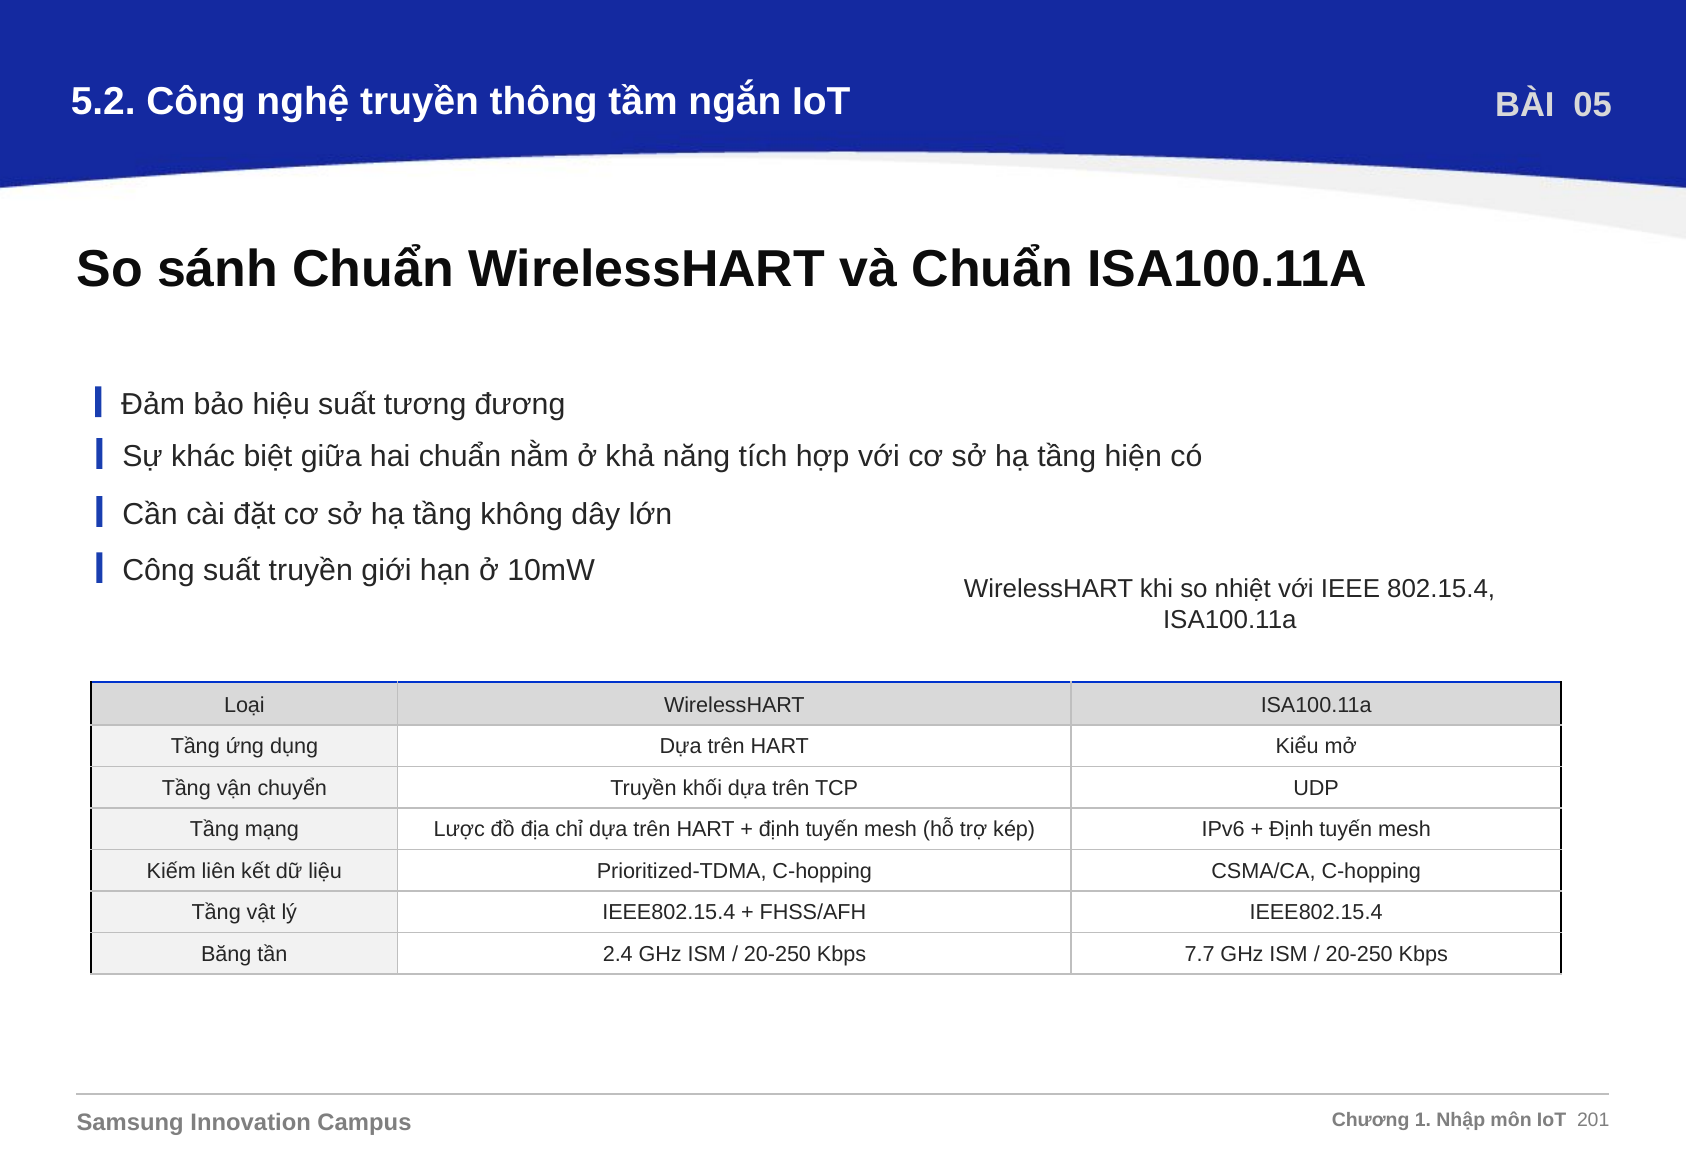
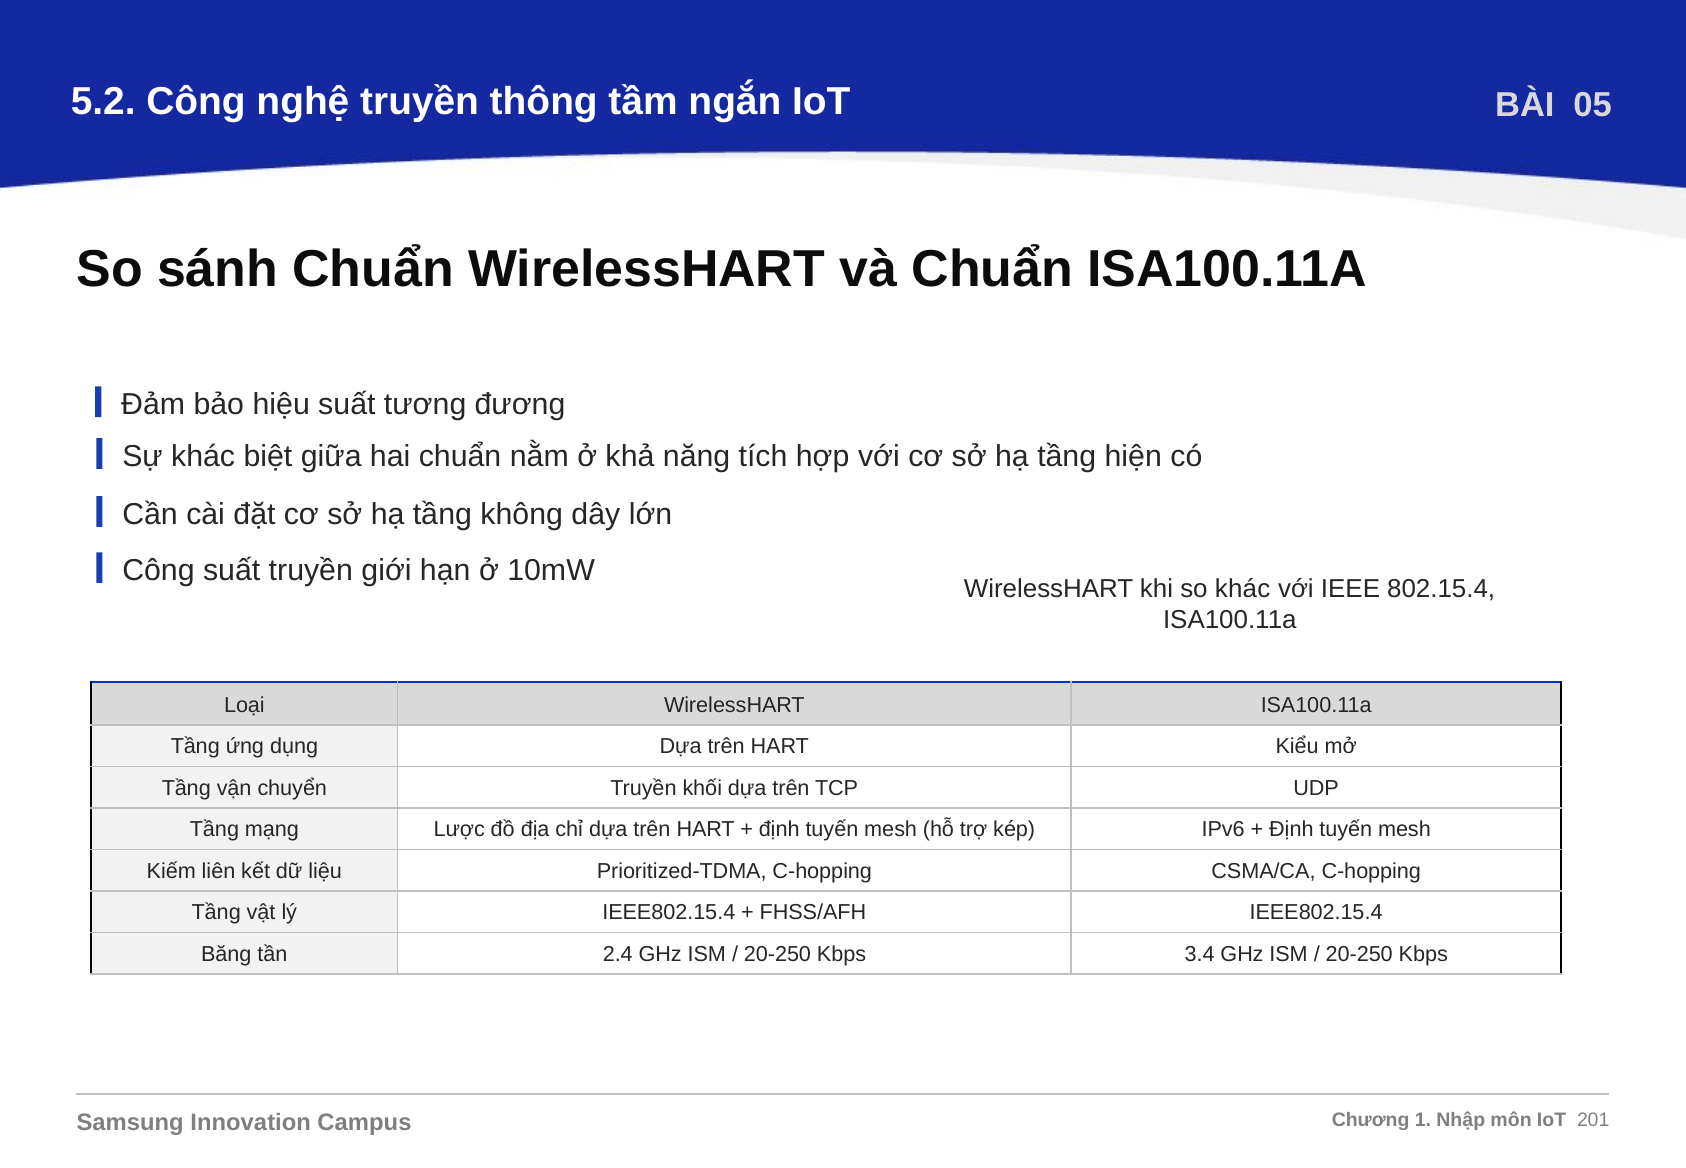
so nhiệt: nhiệt -> khác (1243, 589)
7.7: 7.7 -> 3.4 (1200, 954)
